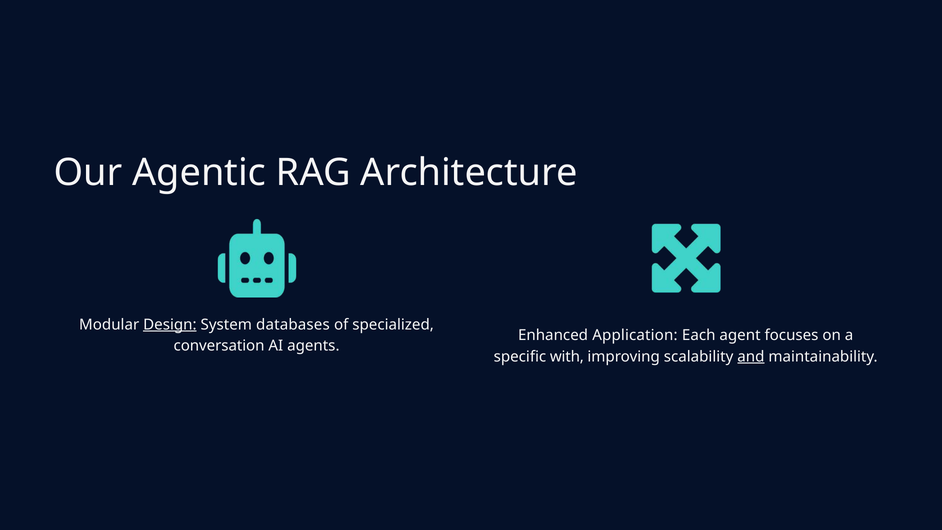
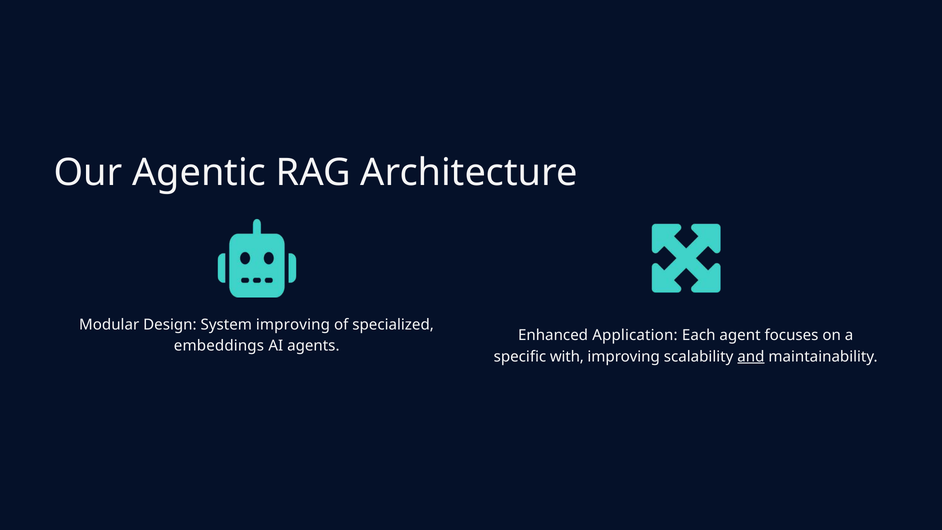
Design underline: present -> none (170, 325)
System databases: databases -> improving (293, 325)
conversation: conversation -> embeddings (219, 346)
